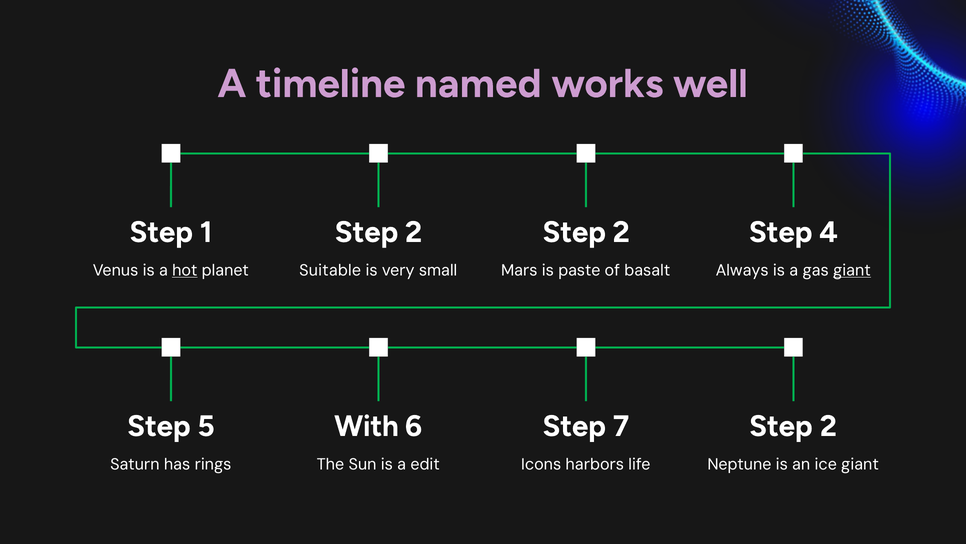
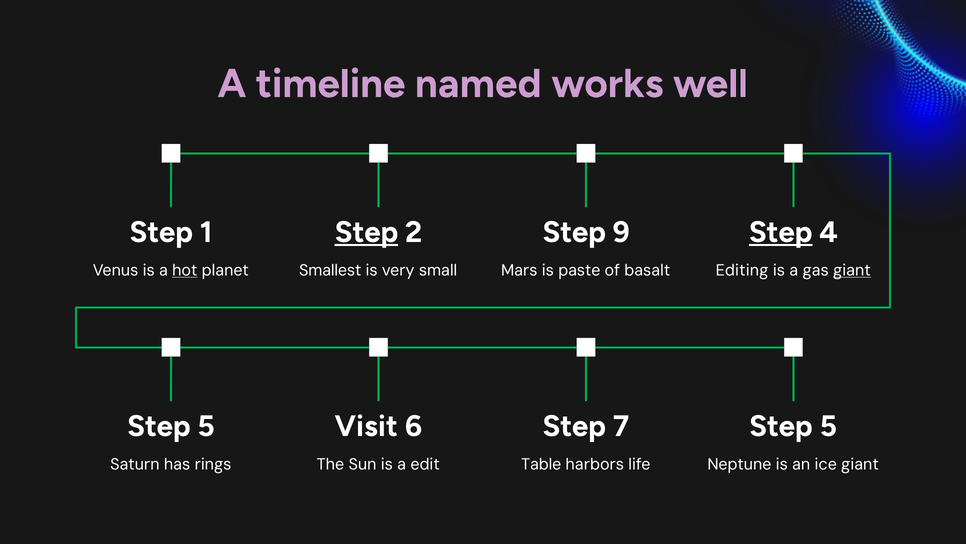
Step underline: none -> present (366, 232)
2: 2 -> 9 (621, 232)
Step underline: none -> present (781, 232)
Suitable: Suitable -> Smallest (330, 270)
Always: Always -> Editing (742, 270)
With: With -> Visit (366, 426)
2: 2 -> 5 (828, 426)
Icons: Icons -> Table (541, 464)
